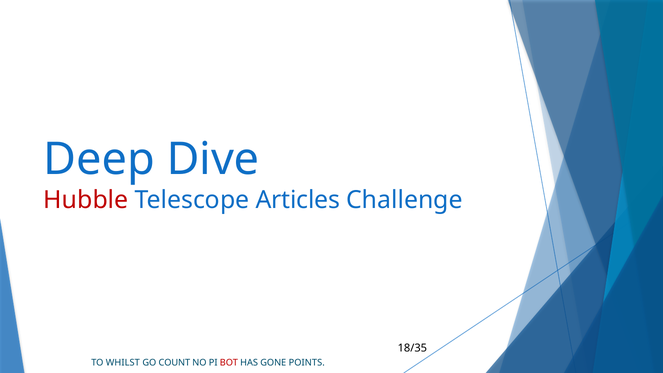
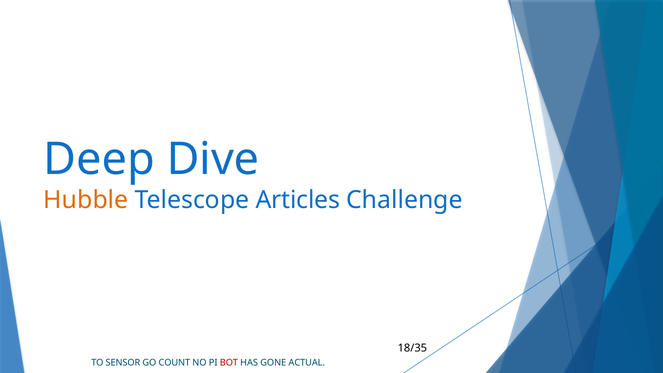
Hubble colour: red -> orange (86, 200)
WHILST: WHILST -> SENSOR (123, 362)
POINTS: POINTS -> ACTUAL (307, 362)
